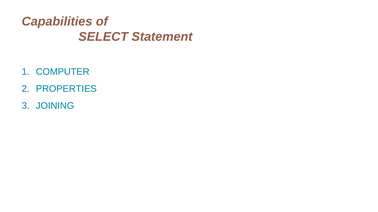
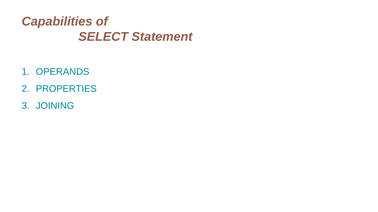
COMPUTER: COMPUTER -> OPERANDS (63, 72)
